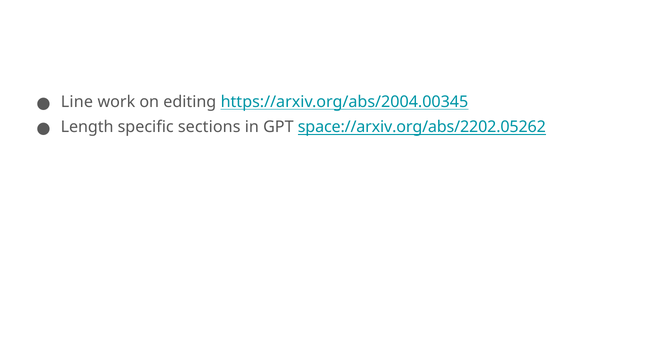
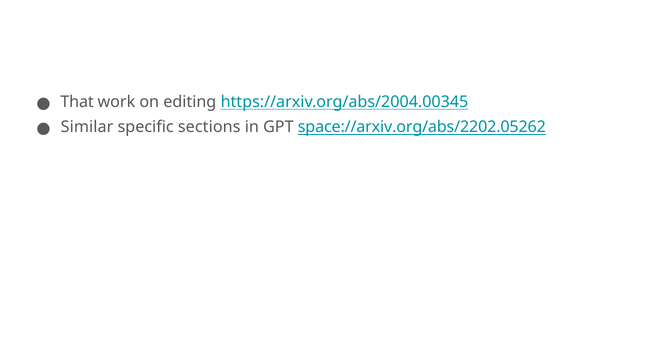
Line: Line -> That (77, 102)
Length: Length -> Similar (87, 127)
